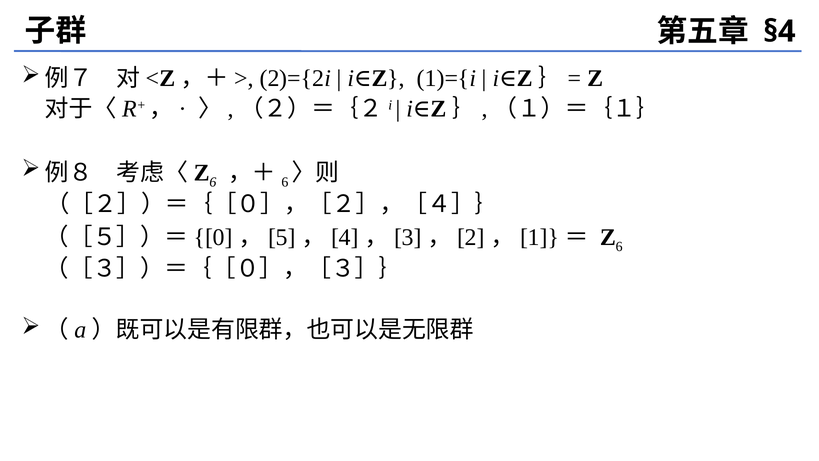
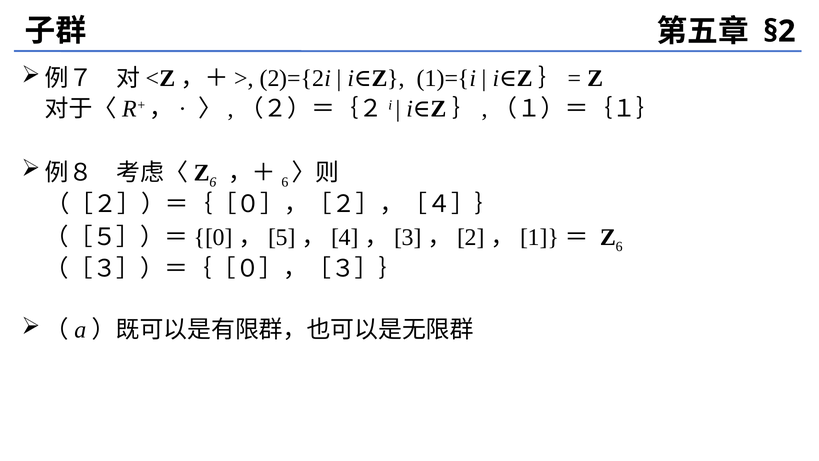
§4: §4 -> §2 (779, 31)
